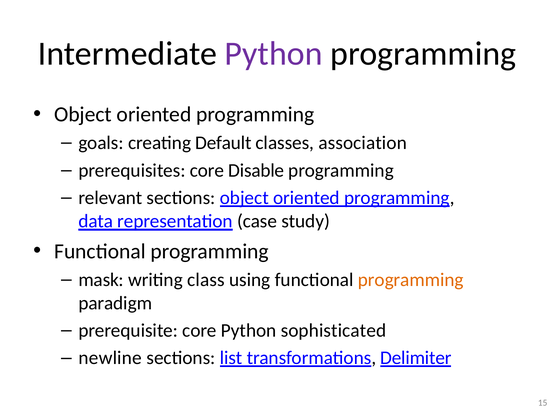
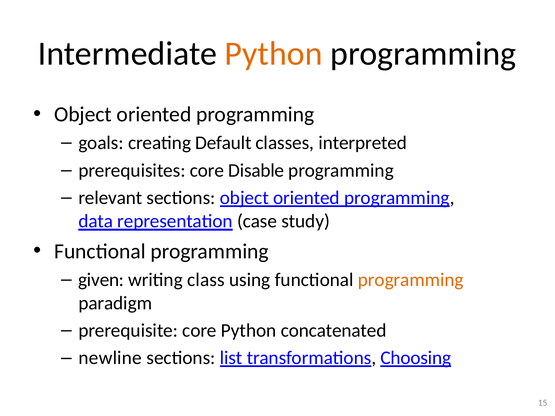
Python colour: purple -> orange (274, 54)
association: association -> interpreted (363, 143)
mask: mask -> given (101, 280)
sophisticated: sophisticated -> concatenated (334, 331)
Delimiter: Delimiter -> Choosing (416, 358)
